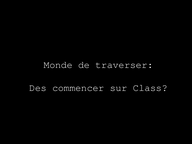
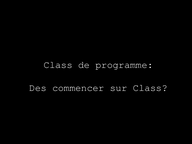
Monde: Monde -> Class (58, 65)
traverser: traverser -> programme (124, 65)
